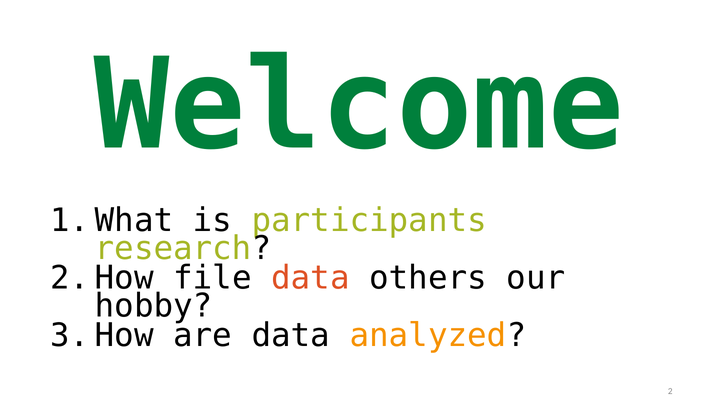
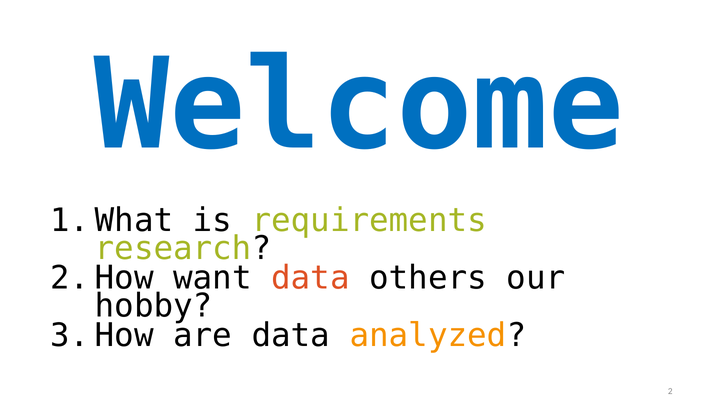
Welcome colour: green -> blue (359, 106)
participants: participants -> requirements (369, 220)
file: file -> want (212, 278)
